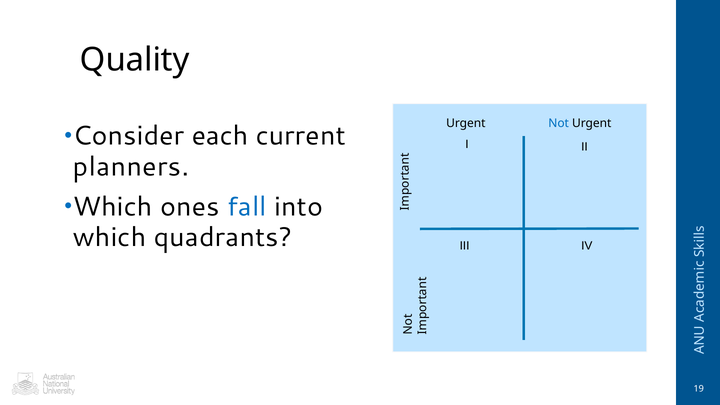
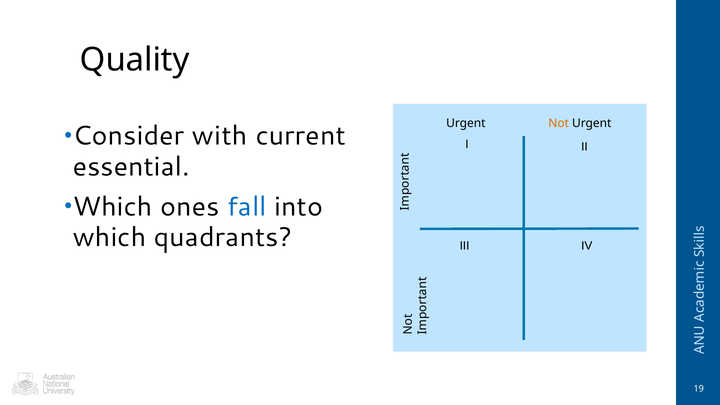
Not colour: blue -> orange (559, 123)
each: each -> with (220, 136)
planners: planners -> essential (131, 167)
